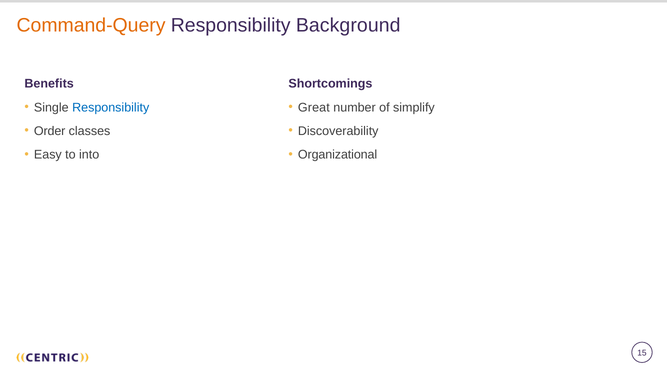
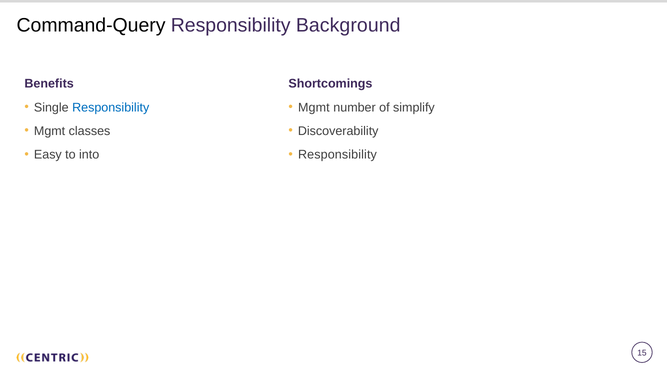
Command-Query colour: orange -> black (91, 25)
Great: Great -> Mgmt (314, 107)
Order: Order -> Mgmt (50, 131)
Organizational: Organizational -> Responsibility (337, 155)
